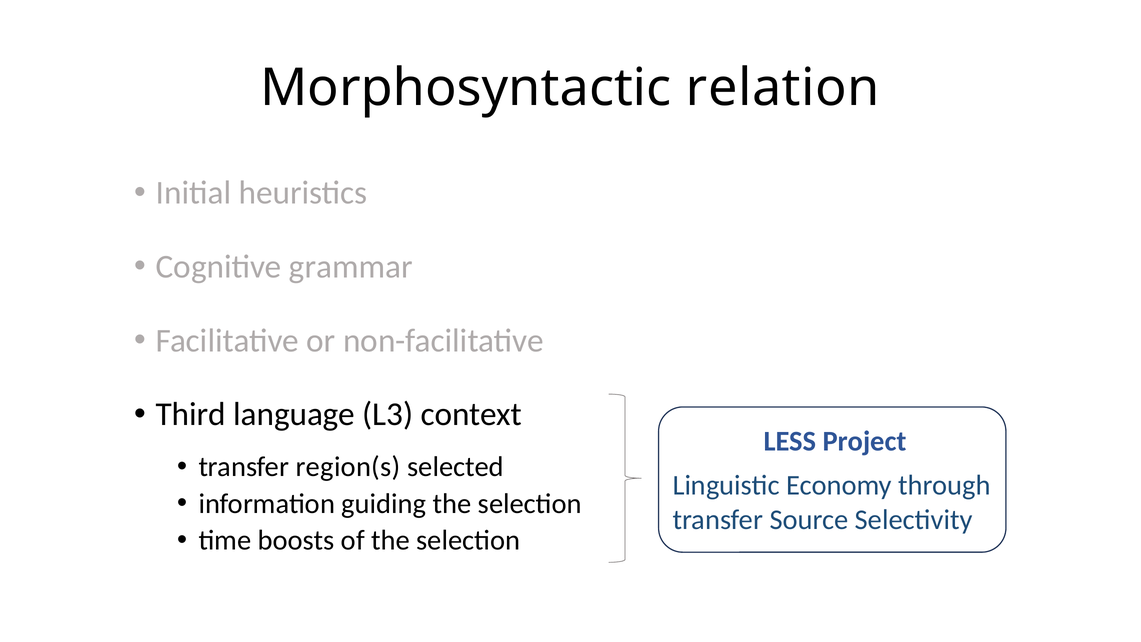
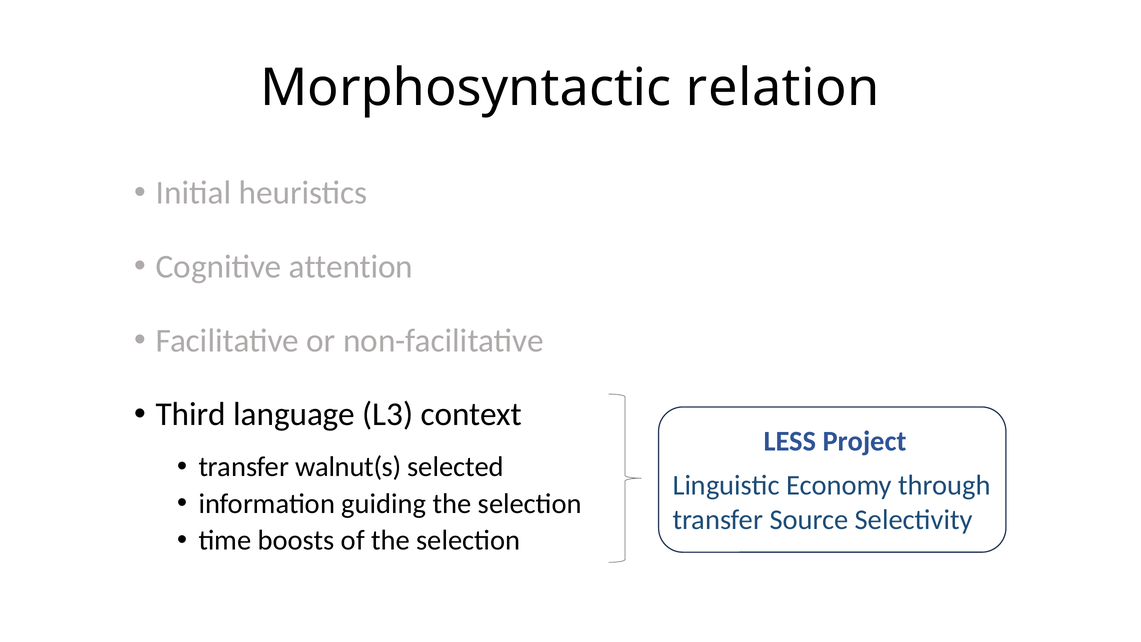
grammar: grammar -> attention (351, 267)
region(s: region(s -> walnut(s (348, 467)
